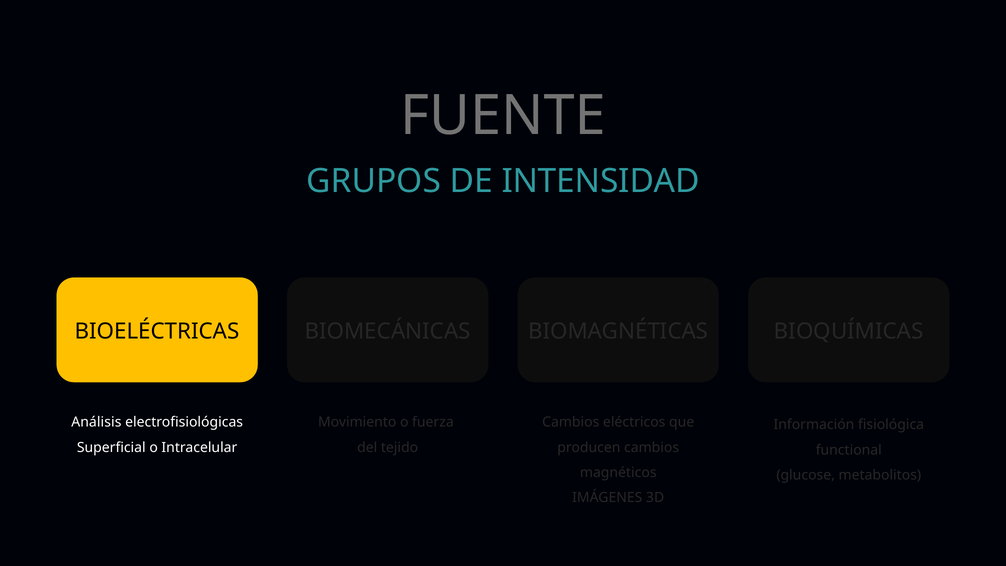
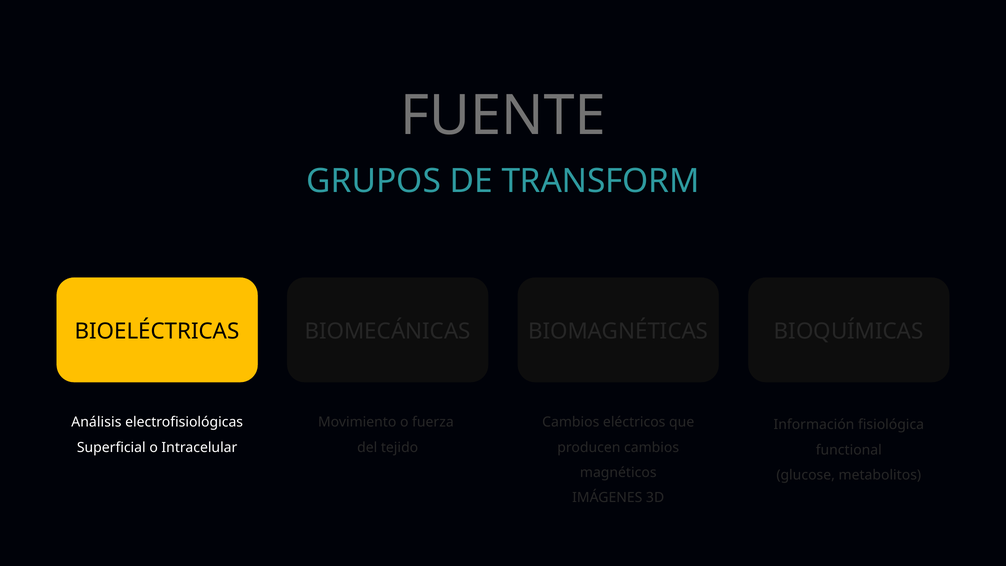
INTENSIDAD: INTENSIDAD -> TRANSFORM (601, 181)
